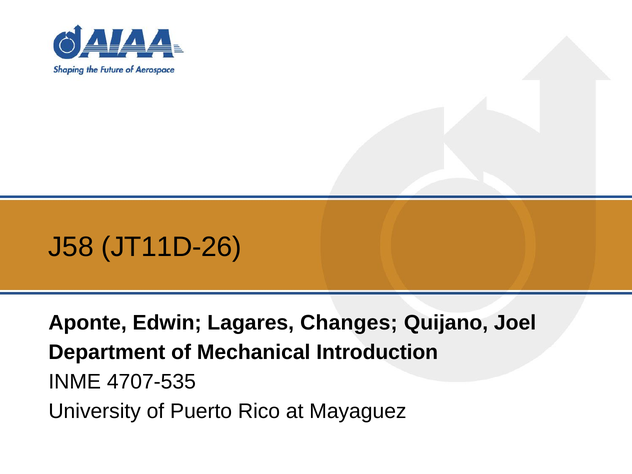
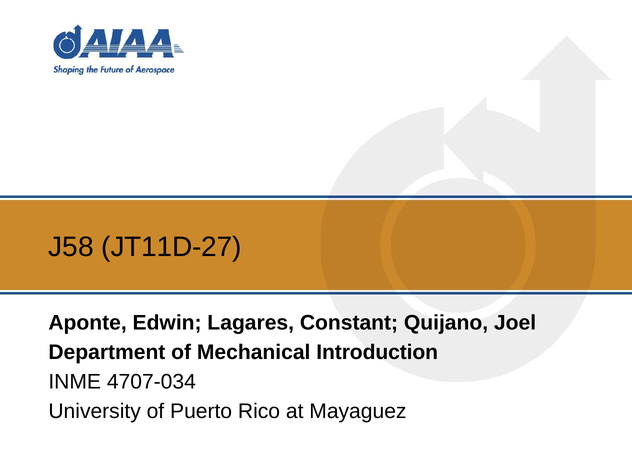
JT11D-26: JT11D-26 -> JT11D-27 (172, 247)
Changes: Changes -> Constant (349, 323)
4707-535: 4707-535 -> 4707-034 (151, 382)
